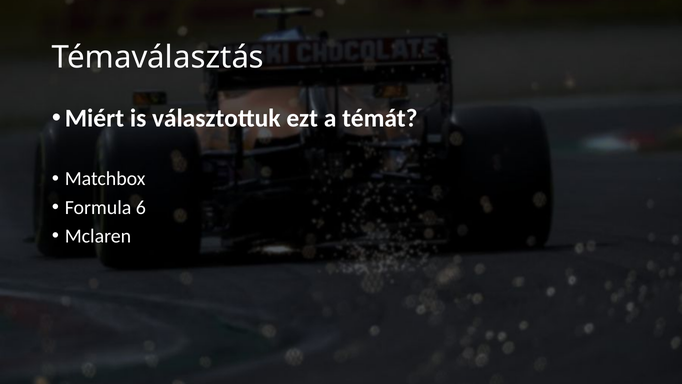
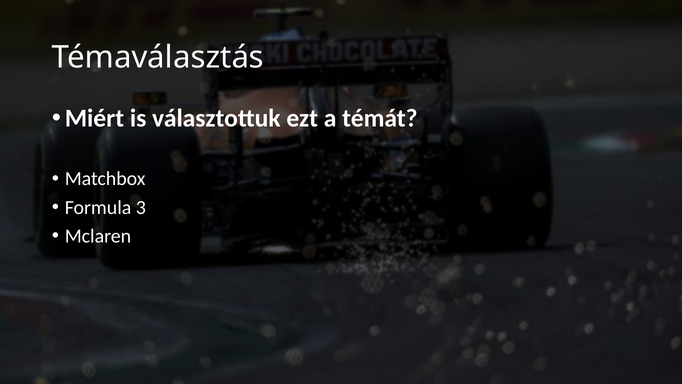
6: 6 -> 3 (141, 207)
